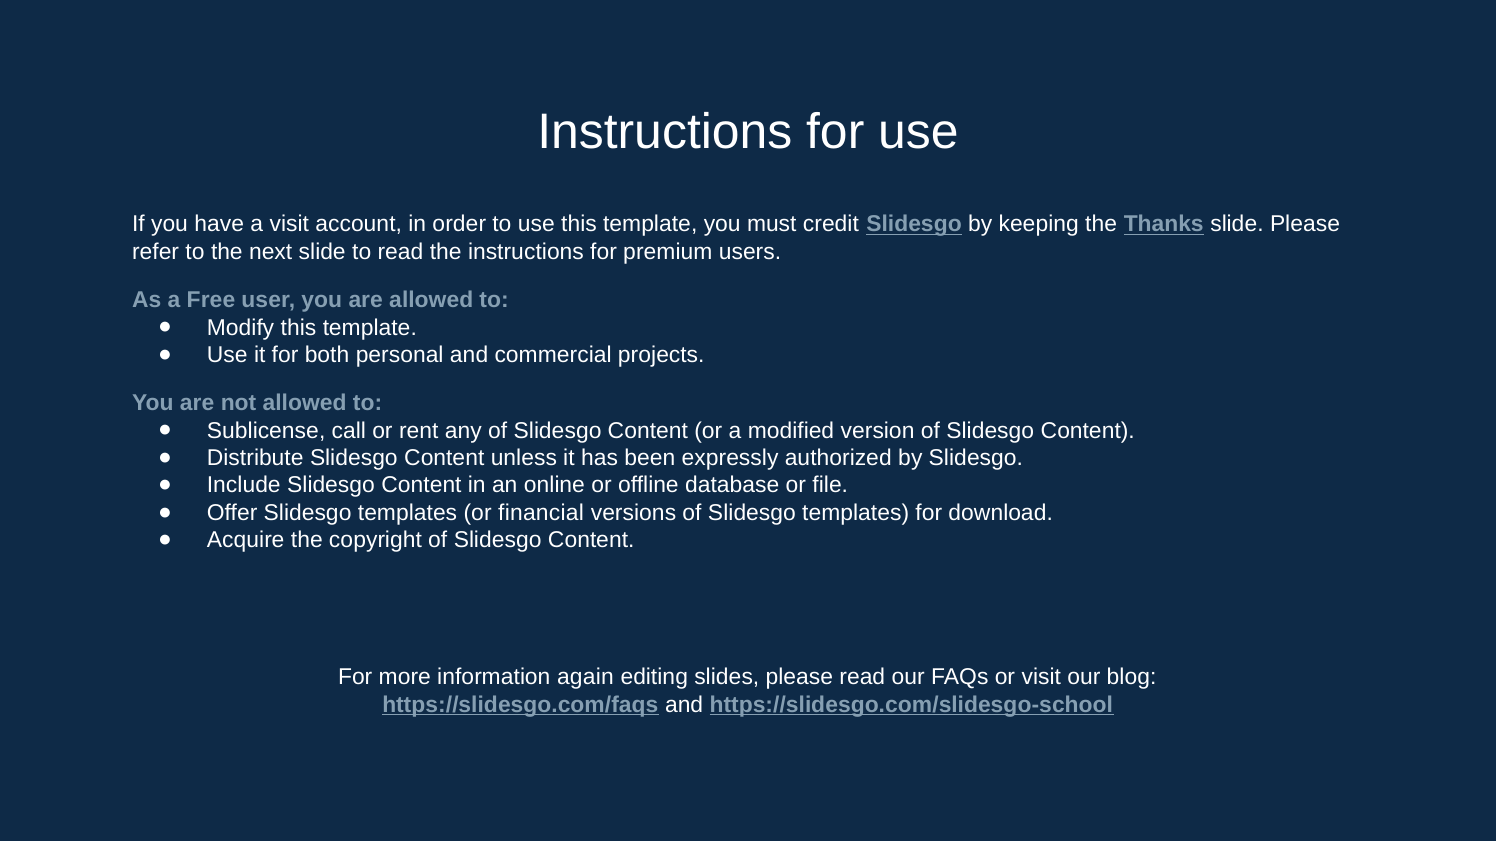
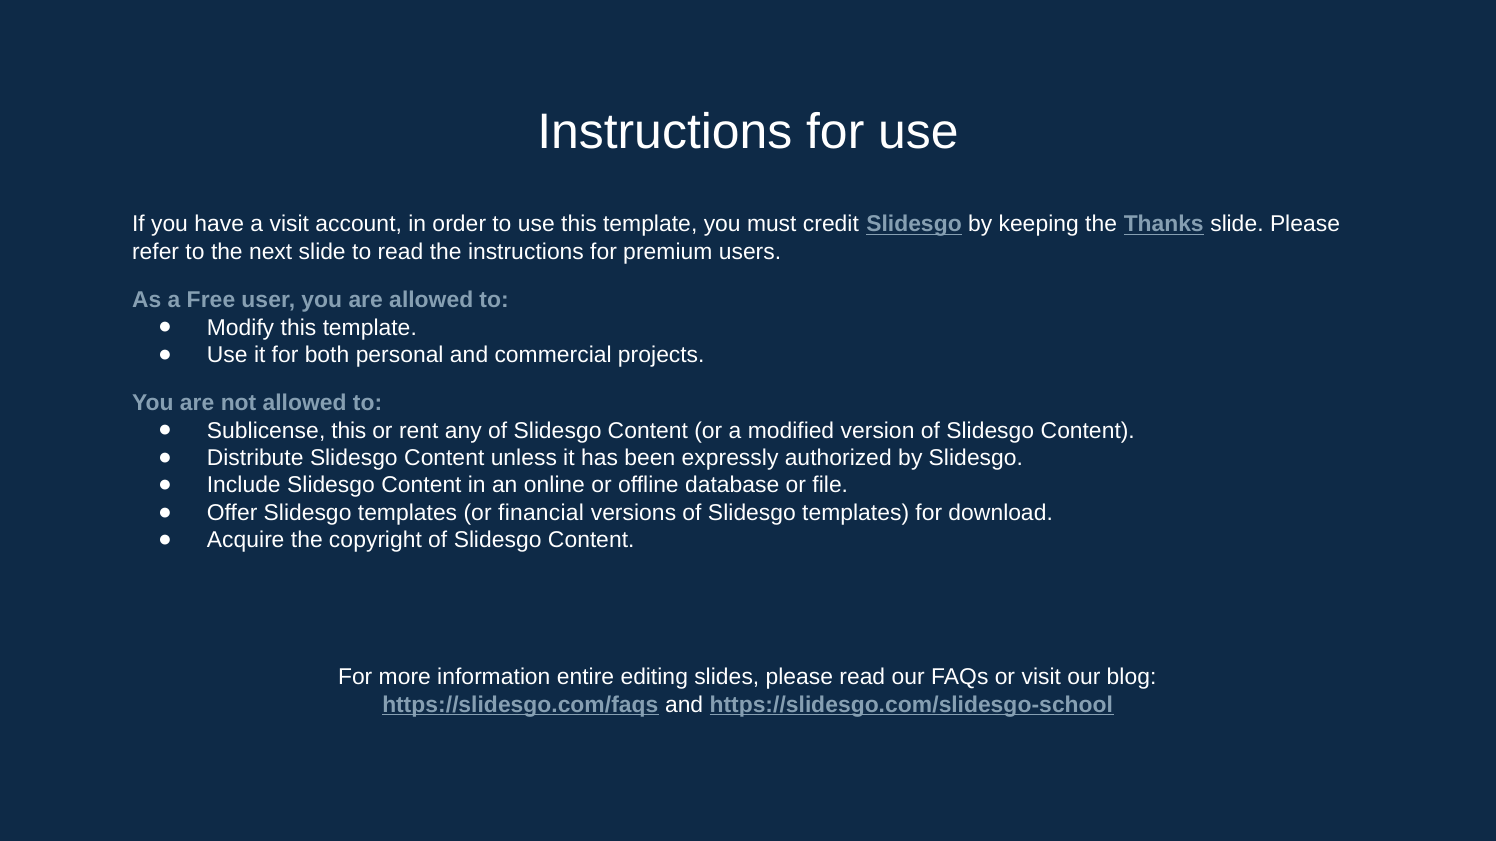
Sublicense call: call -> this (349, 431)
again: again -> entire (586, 678)
